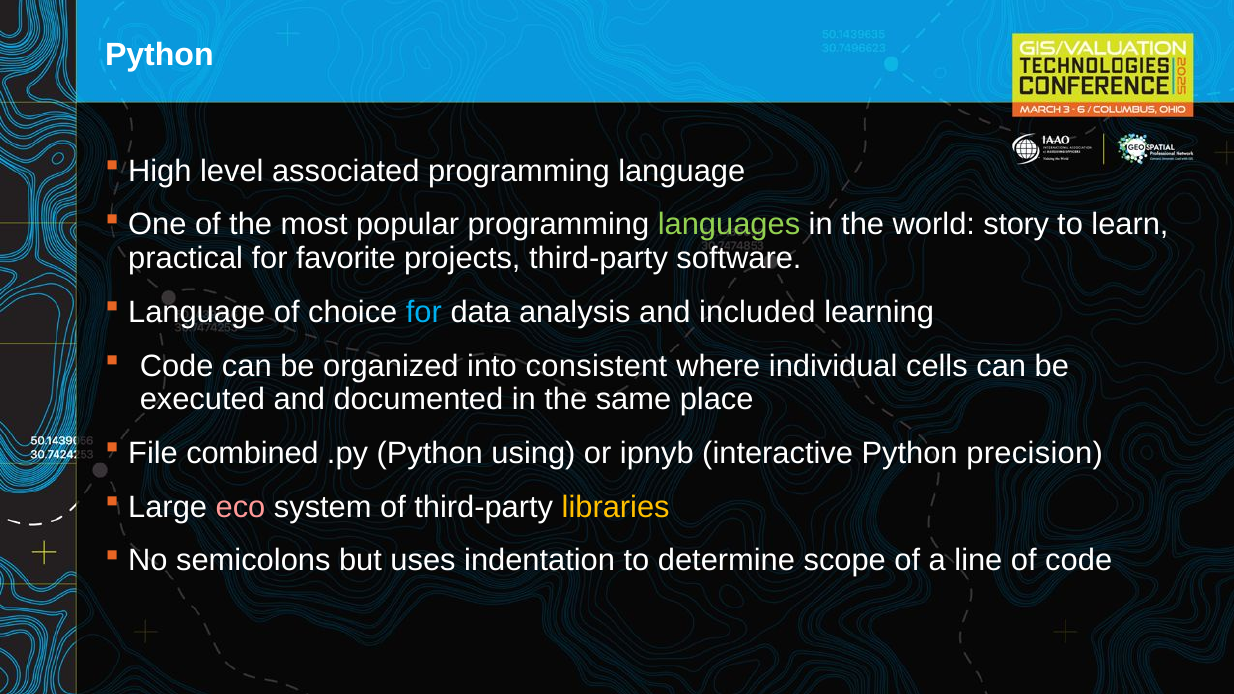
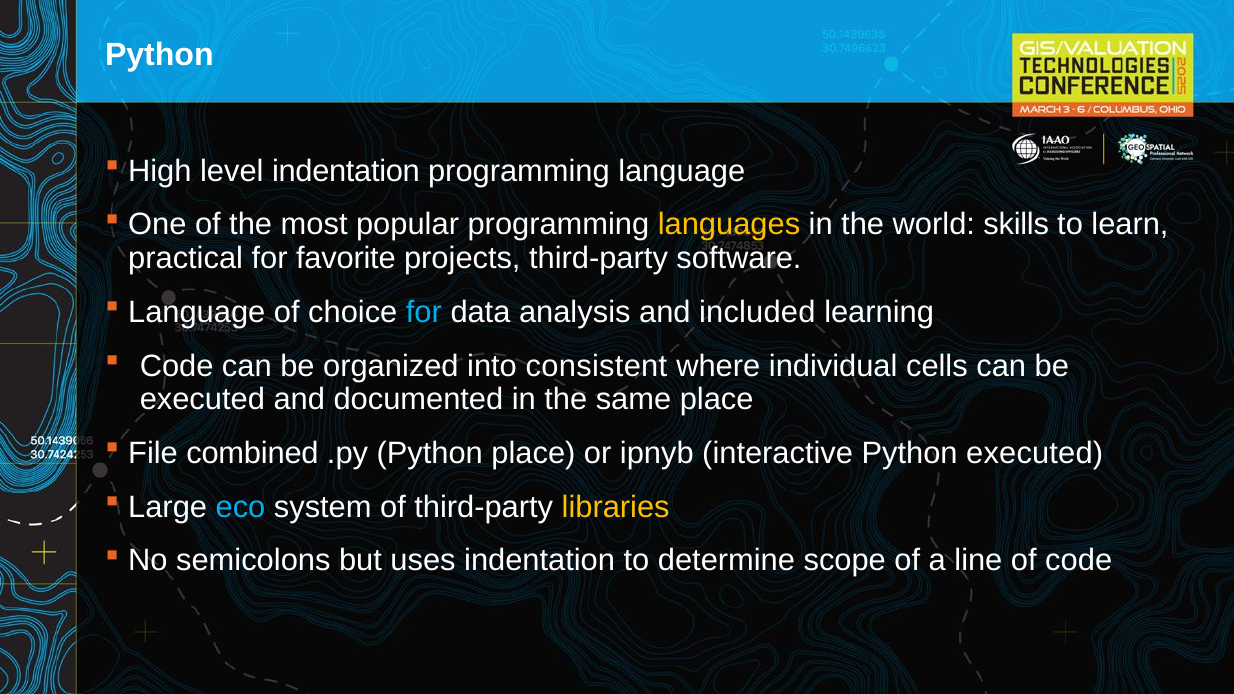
level associated: associated -> indentation (346, 171)
languages colour: light green -> yellow (729, 225)
story: story -> skills (1016, 225)
Python using: using -> place (533, 453)
Python precision: precision -> executed (1035, 453)
eco colour: pink -> light blue (240, 507)
